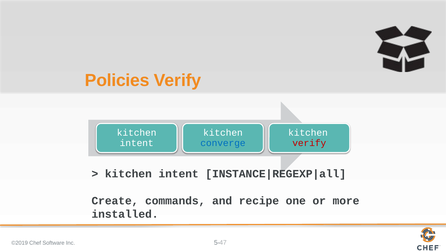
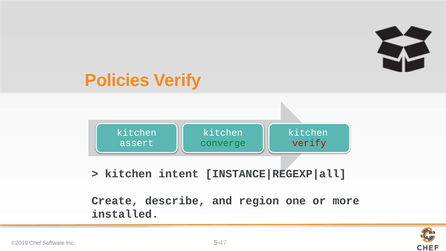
intent: intent -> assert (137, 143)
converge colour: blue -> green (223, 143)
commands: commands -> describe (175, 201)
recipe: recipe -> region (259, 201)
